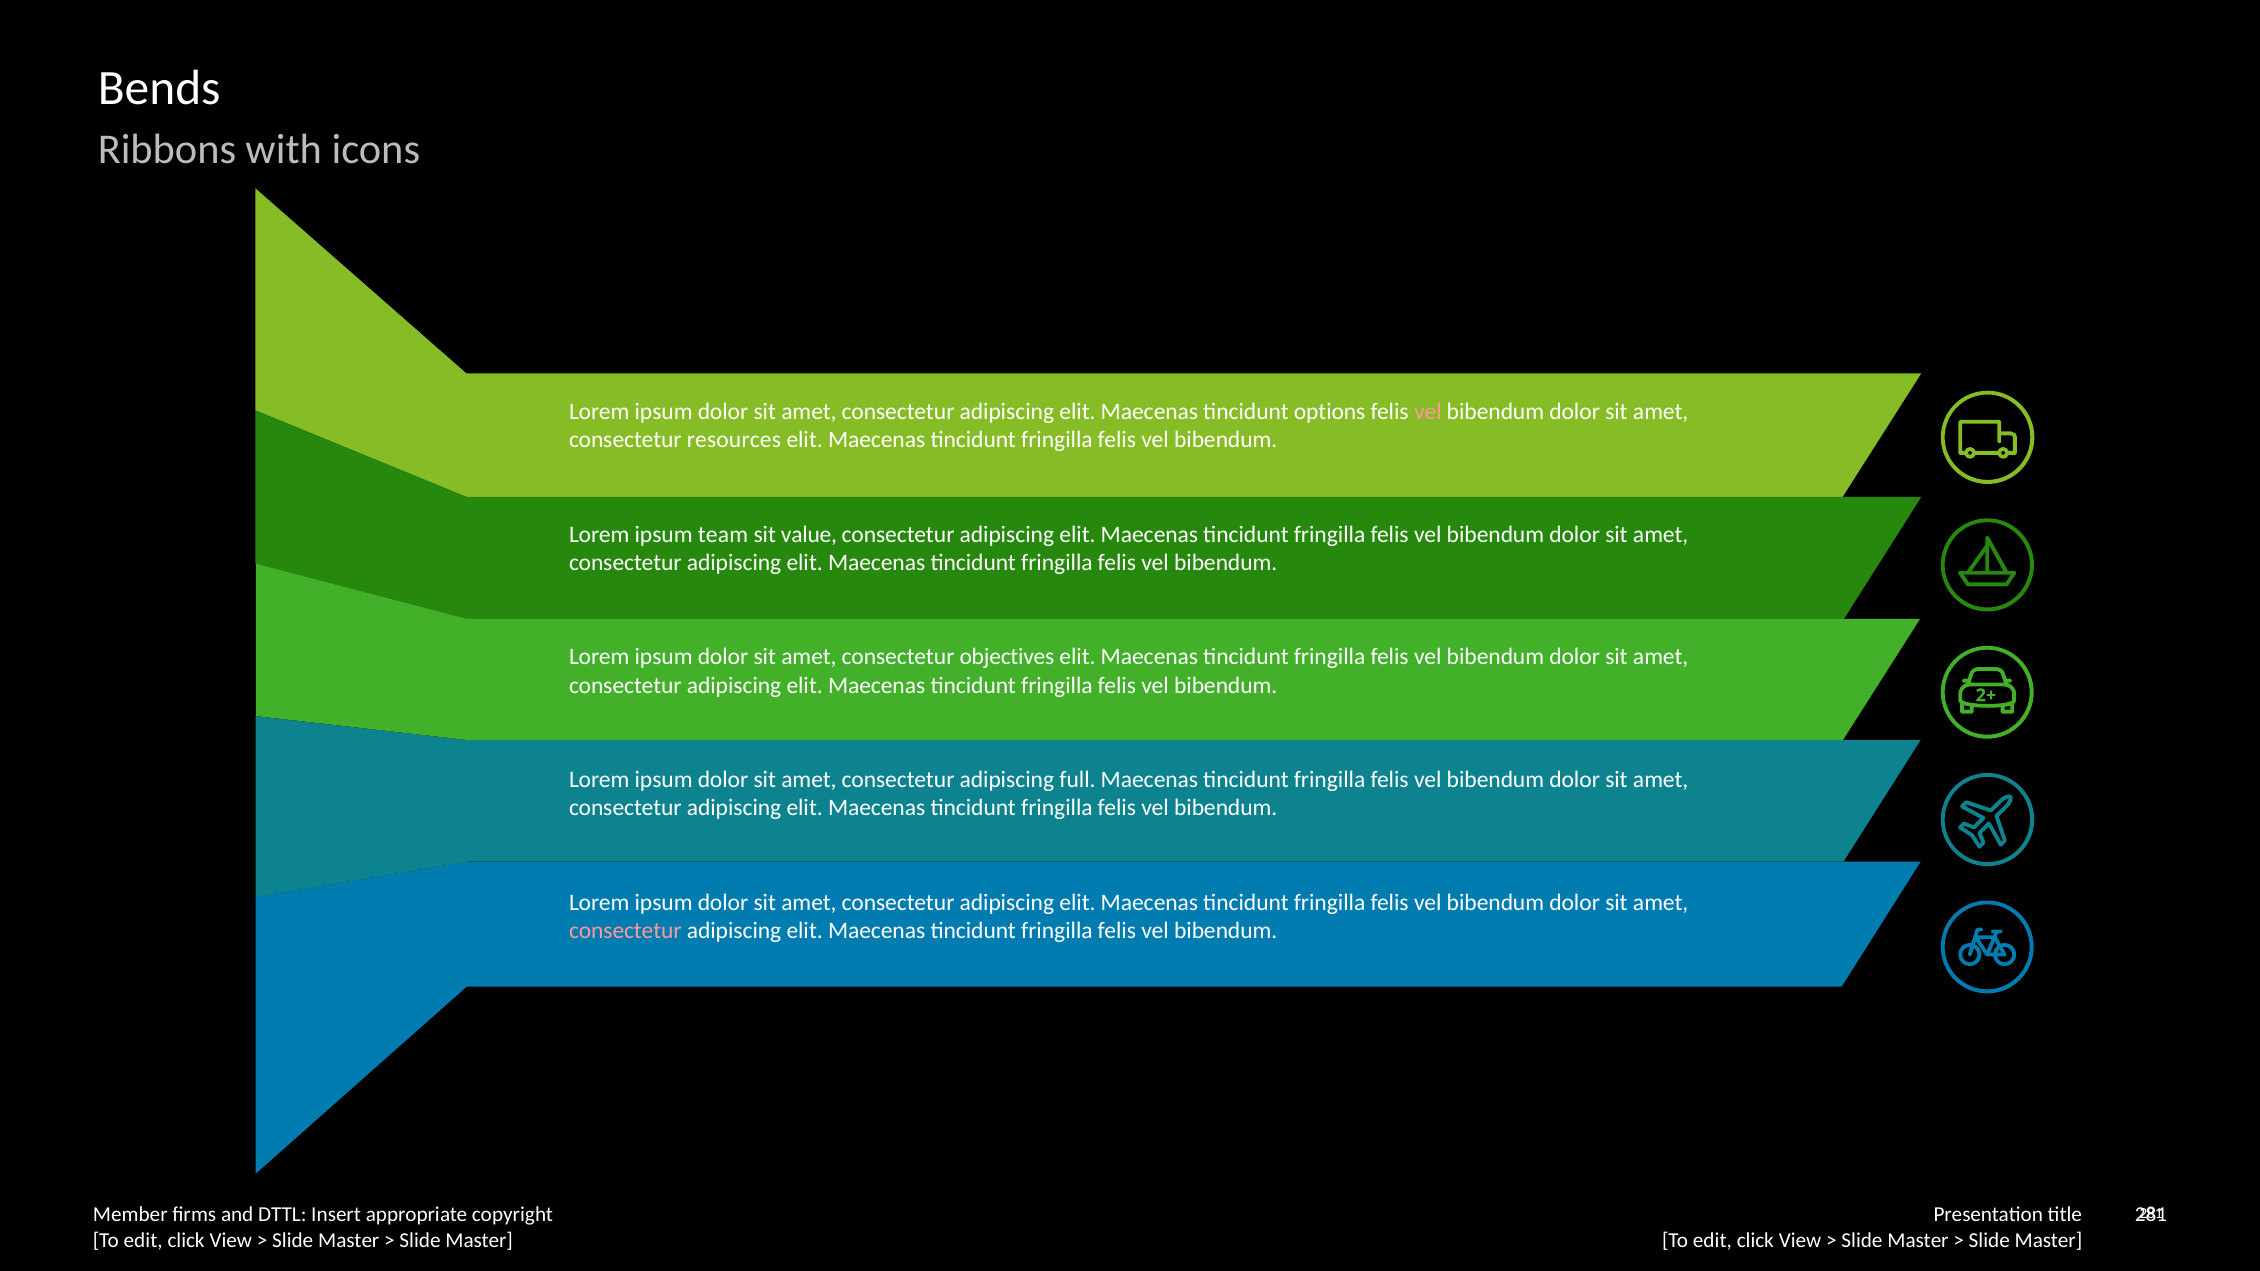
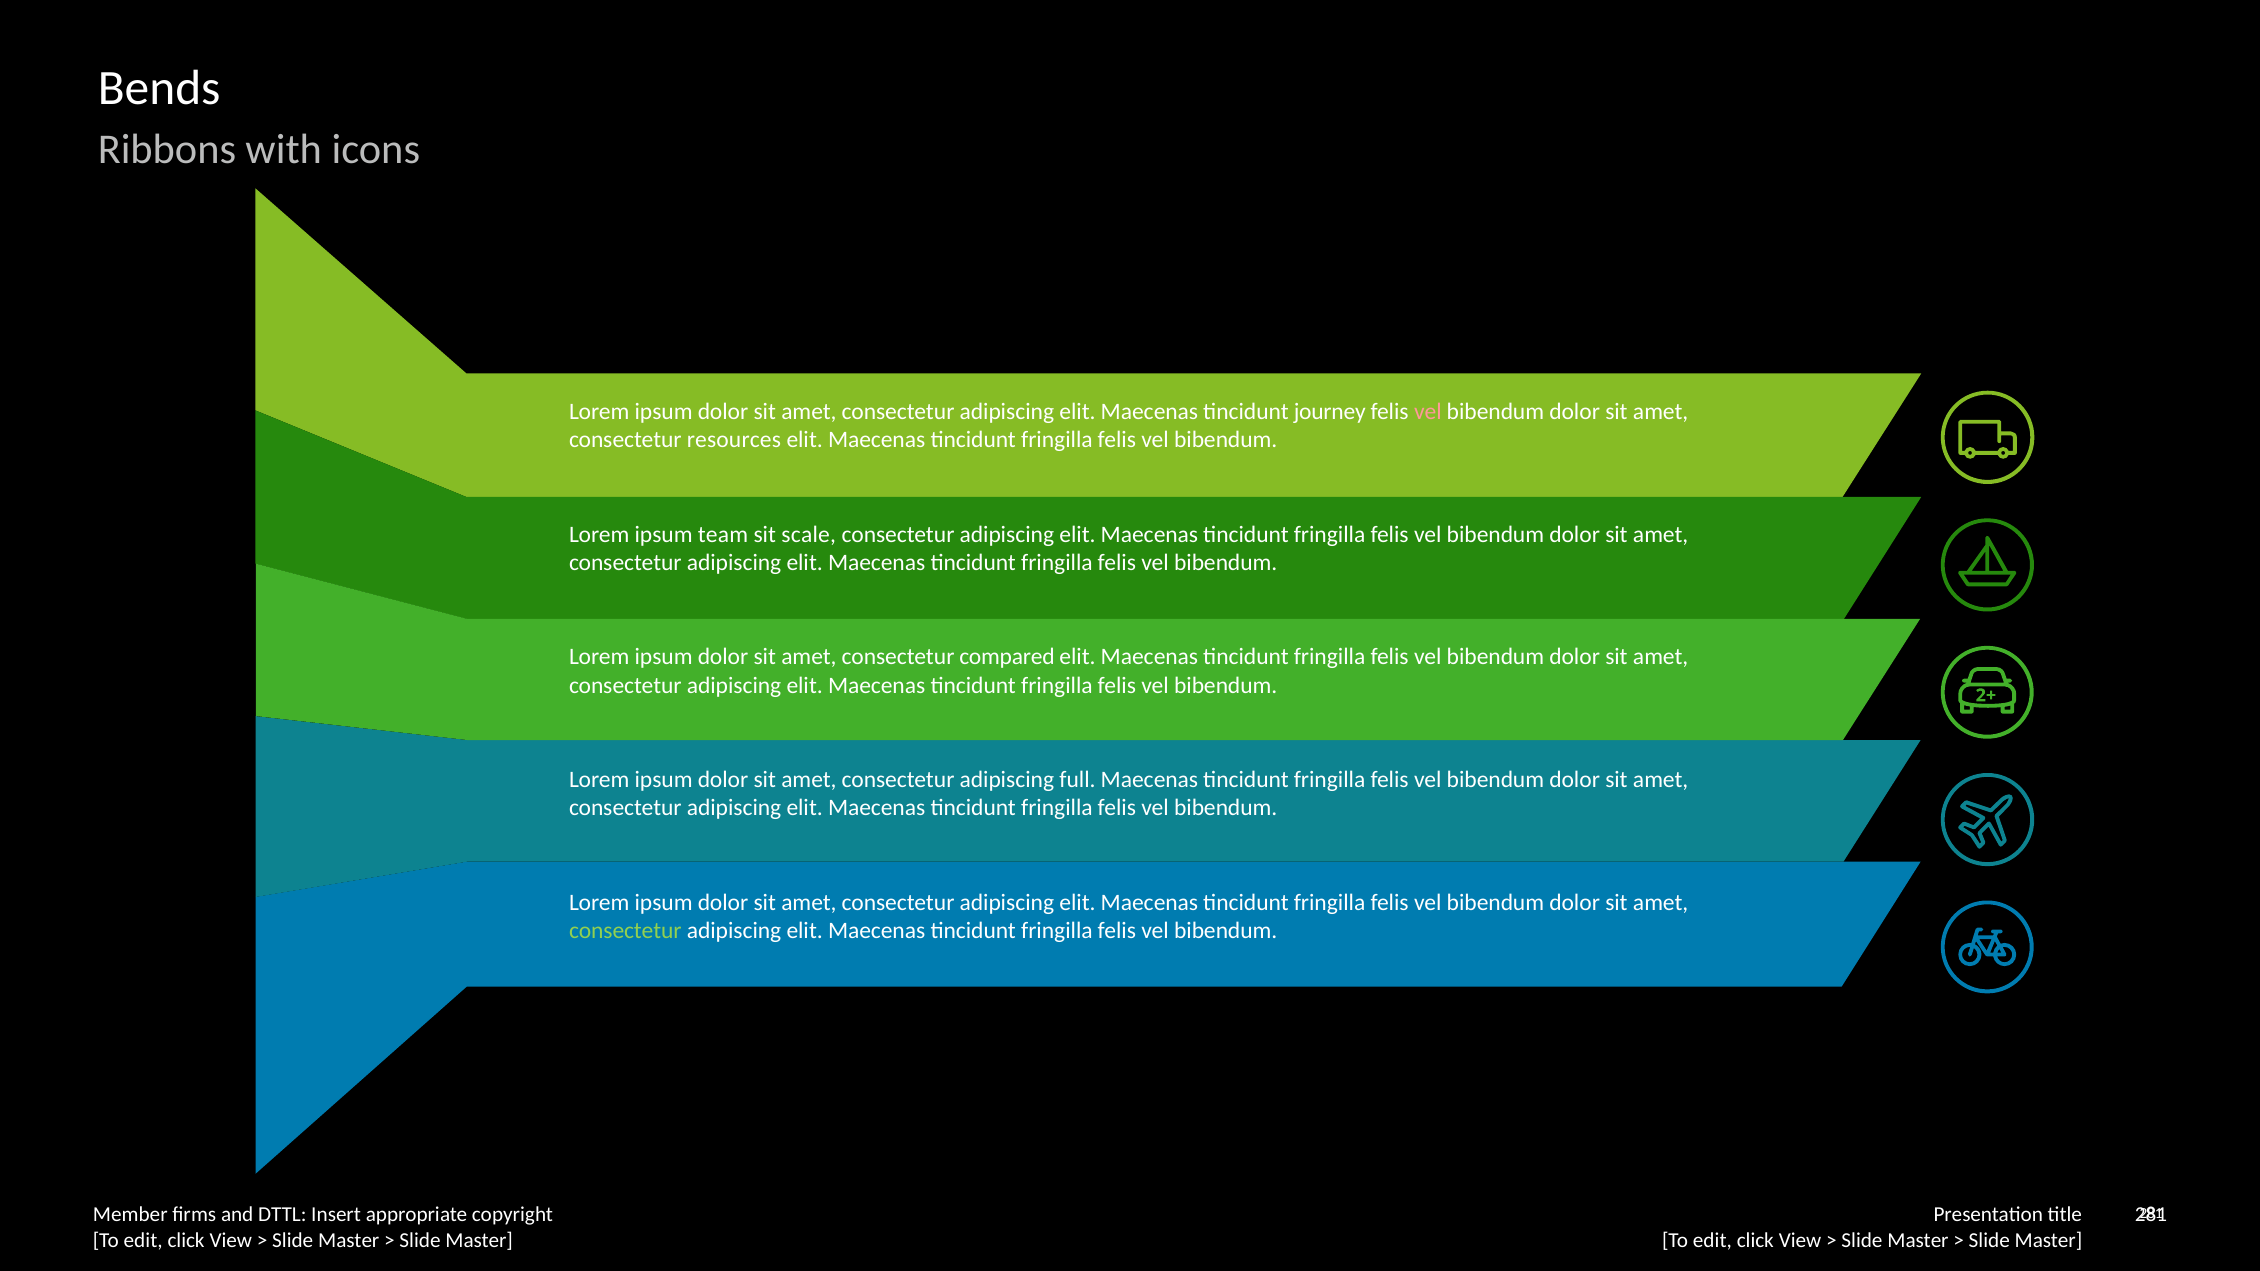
options: options -> journey (1330, 412)
value: value -> scale (809, 534)
objectives: objectives -> compared (1007, 657)
consectetur colour: pink -> light green (625, 931)
